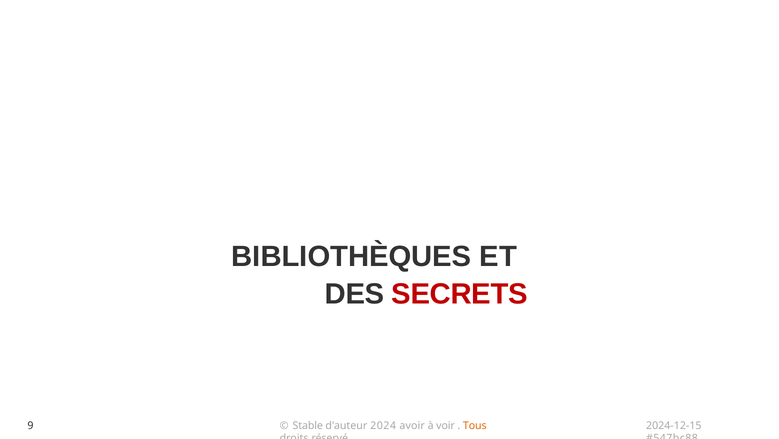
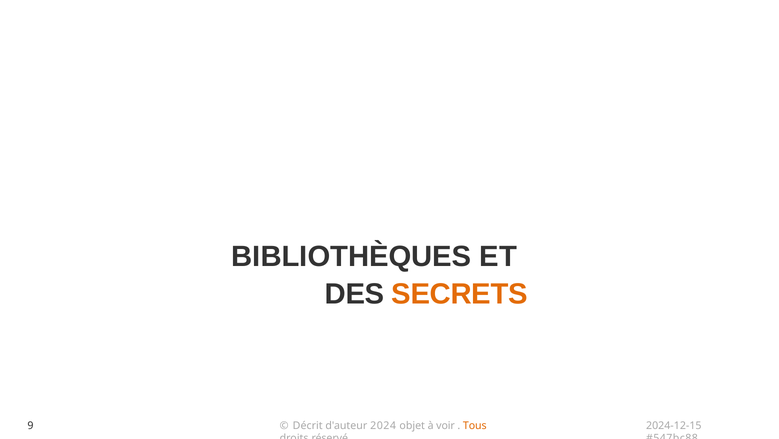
SECRETS colour: red -> orange (460, 294)
Stable: Stable -> Décrit (308, 425)
avoir: avoir -> objet (412, 425)
